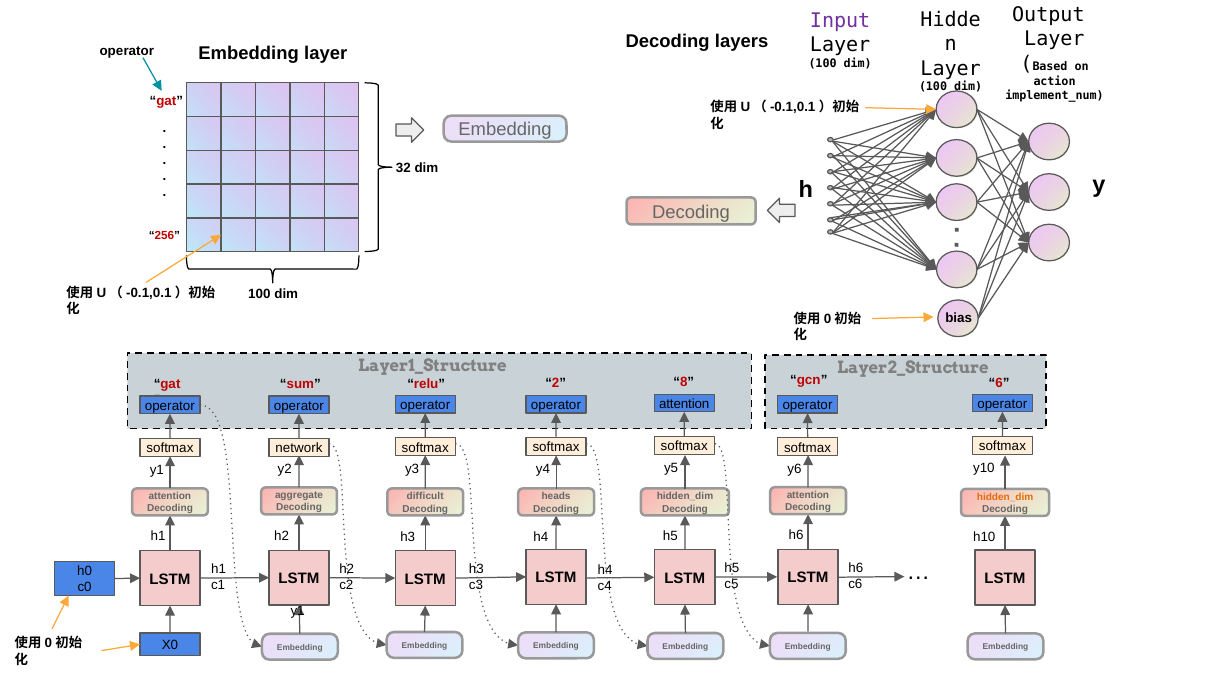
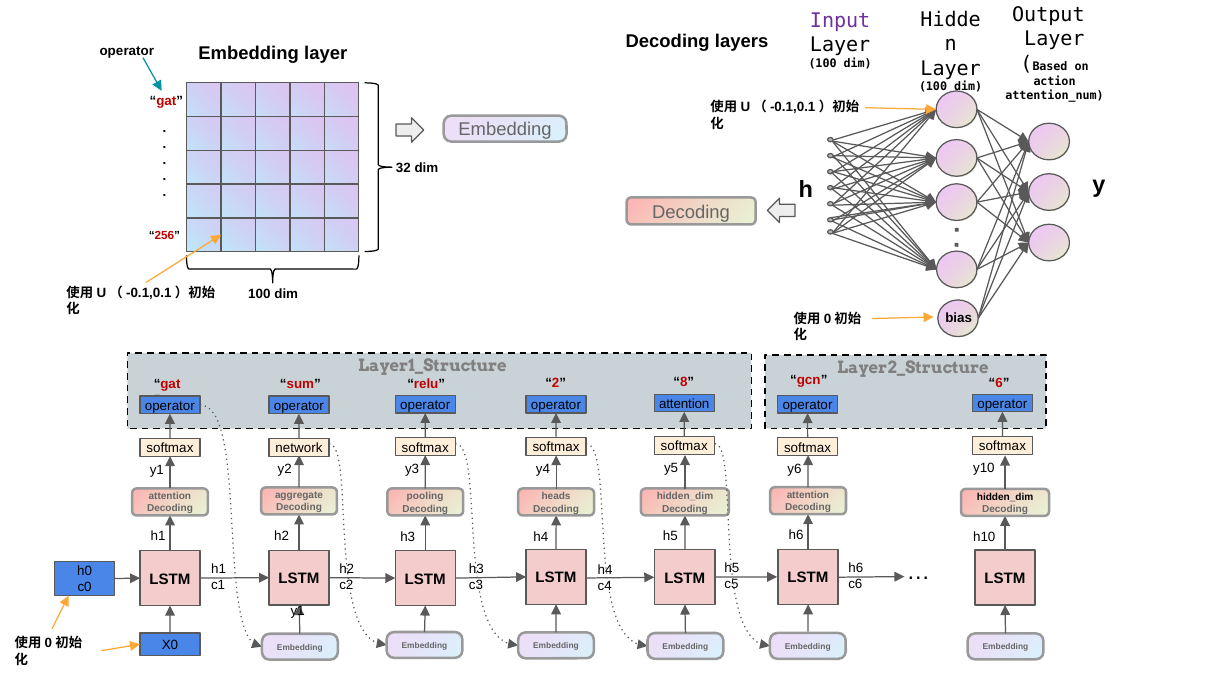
implement_num: implement_num -> attention_num (1055, 96)
difficult: difficult -> pooling (425, 497)
hidden_dim colour: orange -> black (1005, 497)
